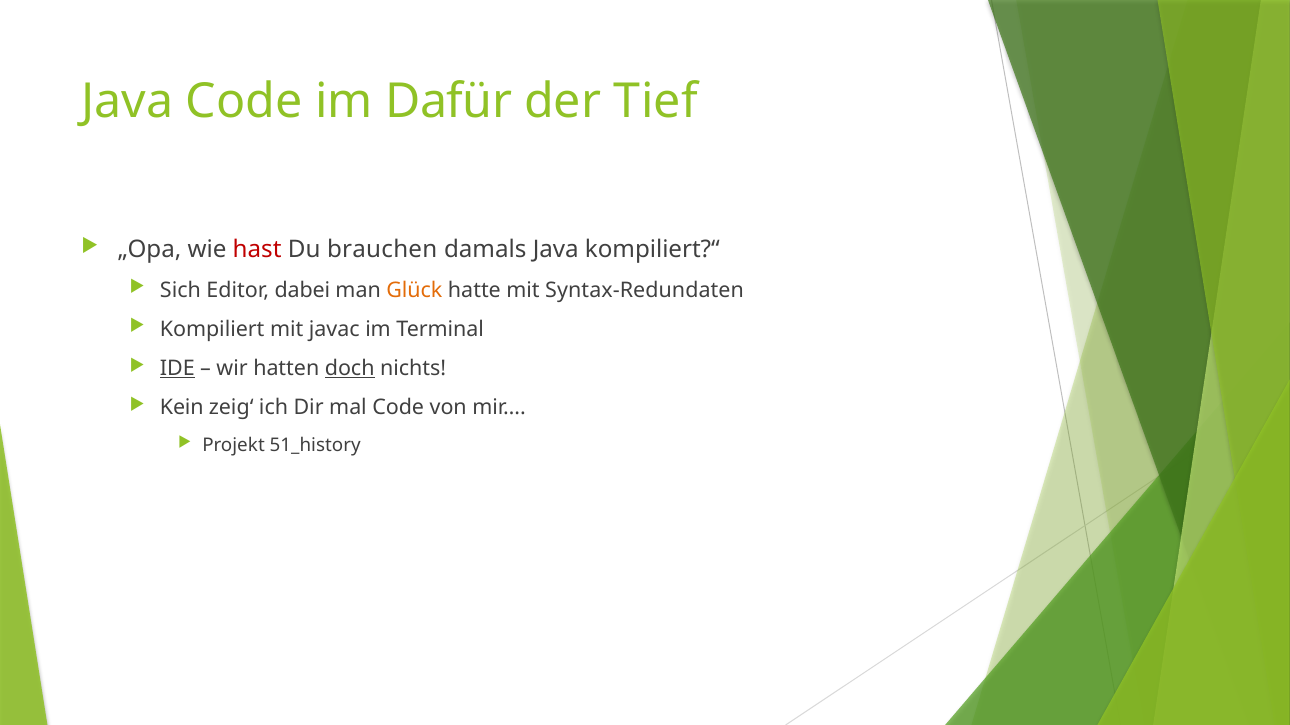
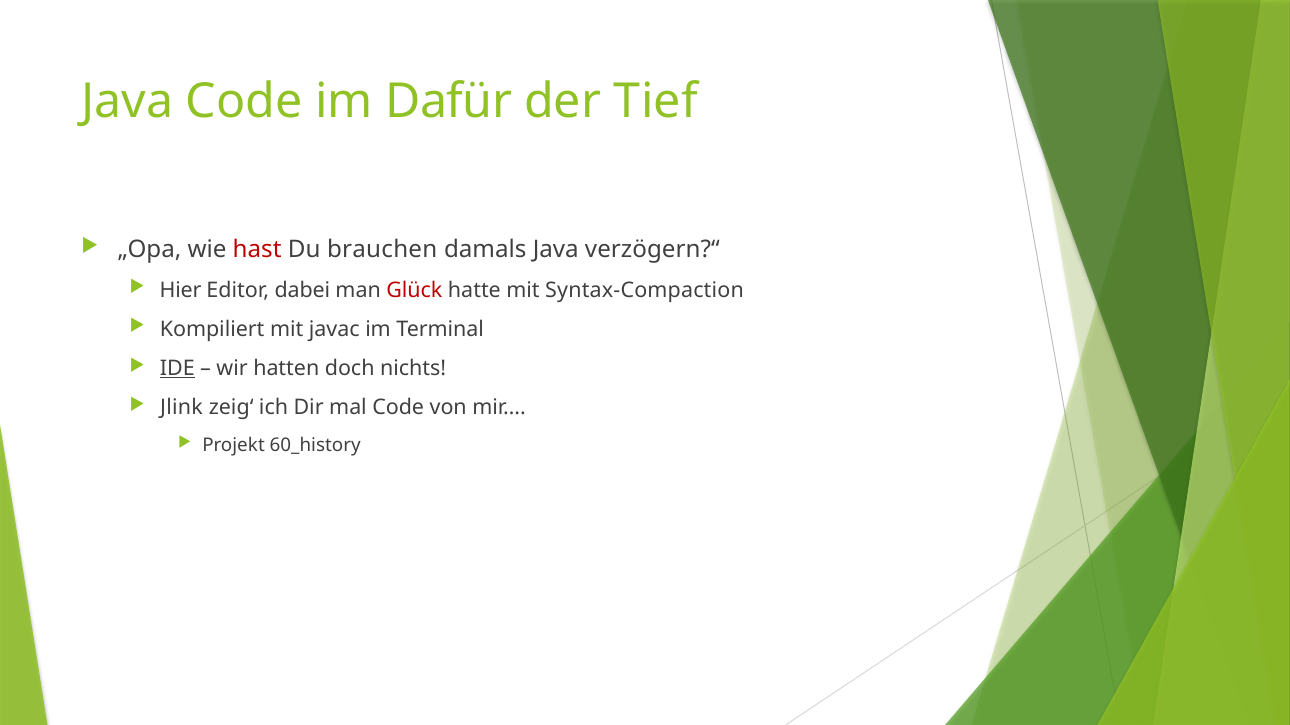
kompiliert?“: kompiliert?“ -> verzögern?“ (652, 250)
Sich: Sich -> Hier (181, 290)
Glück colour: orange -> red (414, 290)
Syntax-Redundaten: Syntax-Redundaten -> Syntax-Compaction (645, 290)
doch underline: present -> none (350, 369)
Kein: Kein -> Jlink (182, 408)
51_history: 51_history -> 60_history (315, 445)
